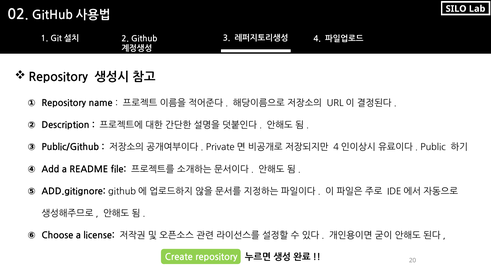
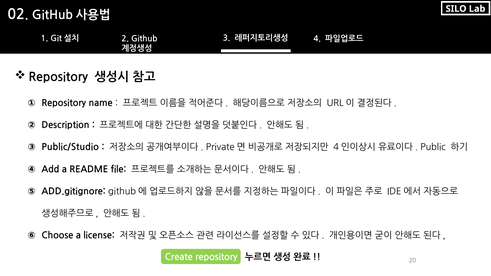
Public/Github: Public/Github -> Public/Studio (70, 147)
